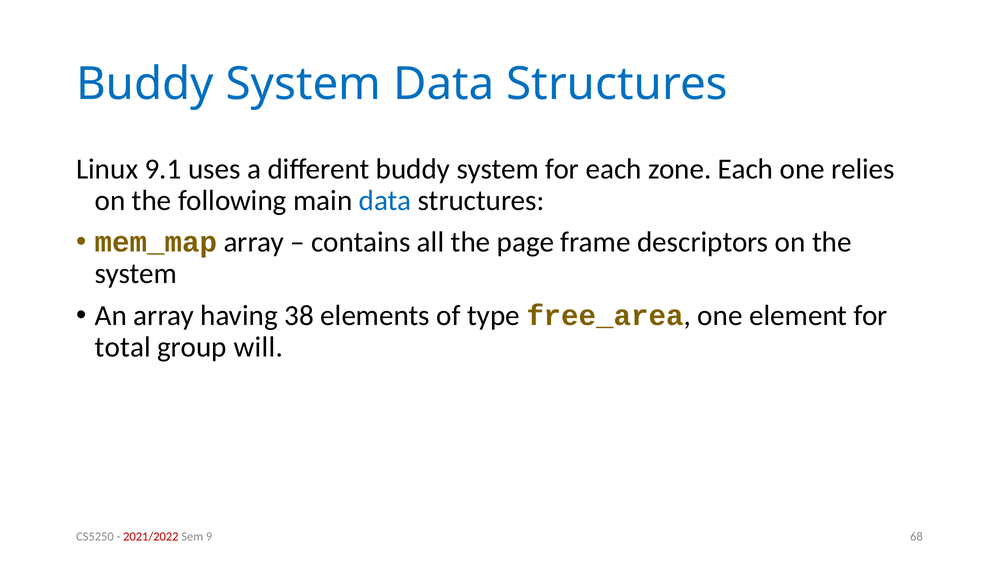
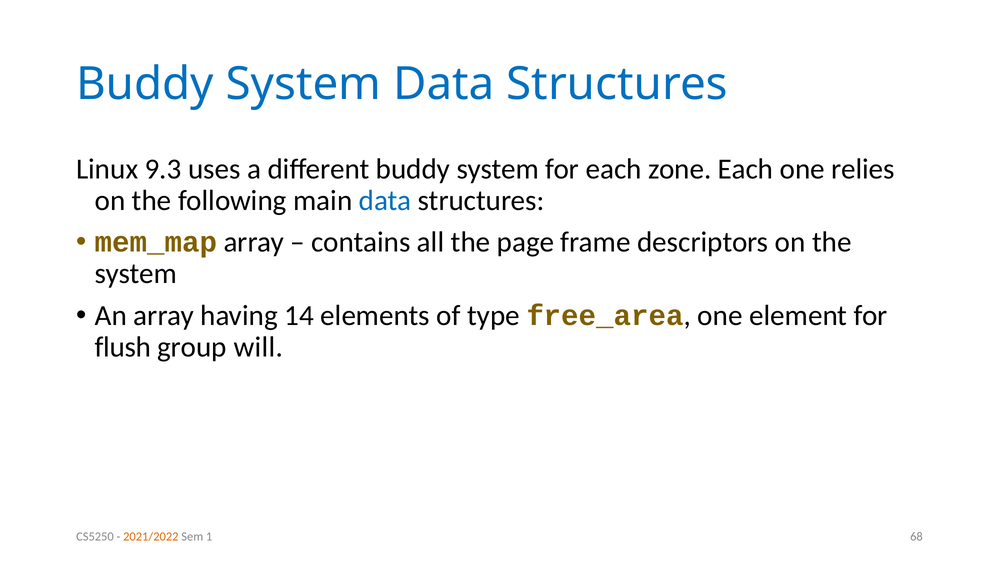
9.1: 9.1 -> 9.3 (163, 169)
38: 38 -> 14 (299, 316)
total: total -> flush (123, 347)
2021/2022 colour: red -> orange (151, 537)
9: 9 -> 1 (209, 537)
